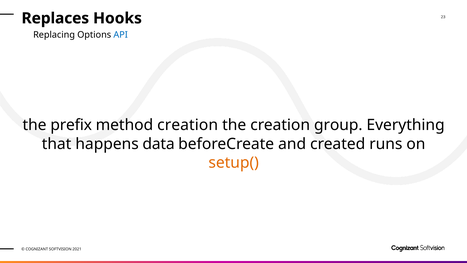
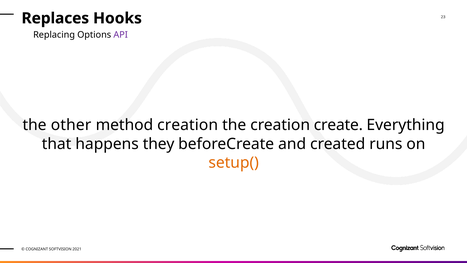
API colour: blue -> purple (121, 35)
prefix: prefix -> other (71, 125)
group: group -> create (338, 125)
data: data -> they (159, 144)
